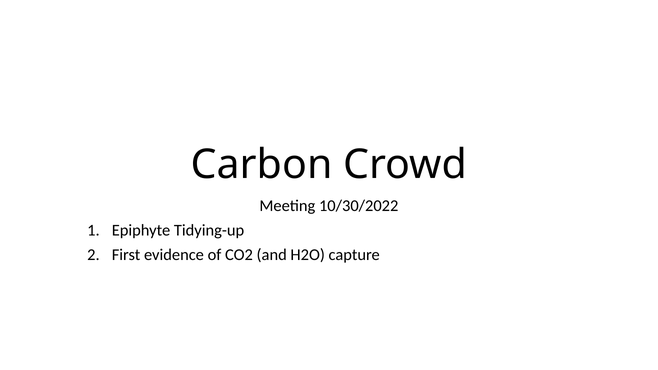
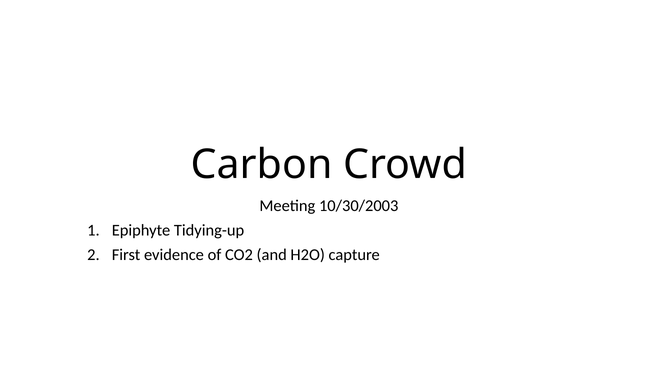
10/30/2022: 10/30/2022 -> 10/30/2003 (359, 206)
